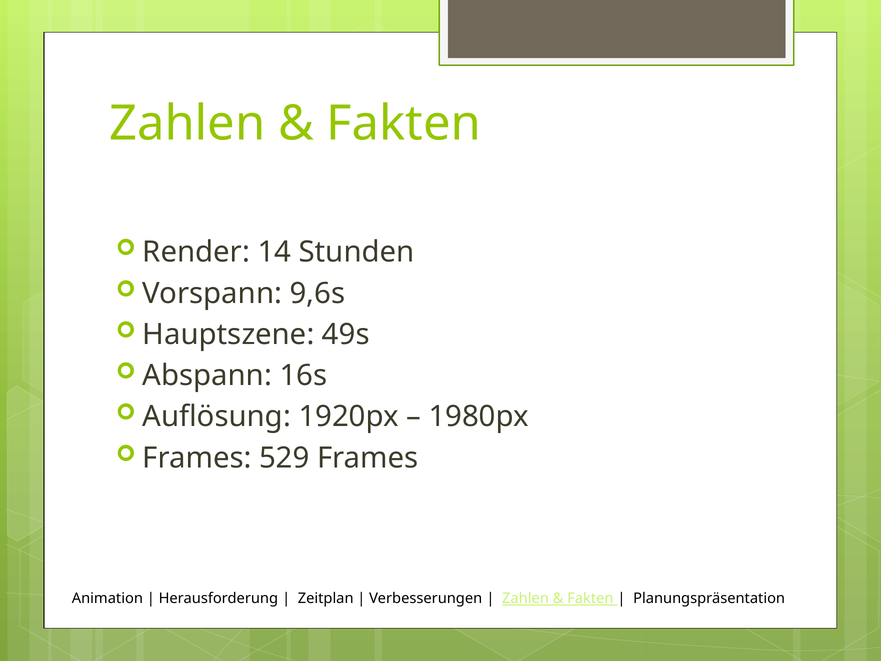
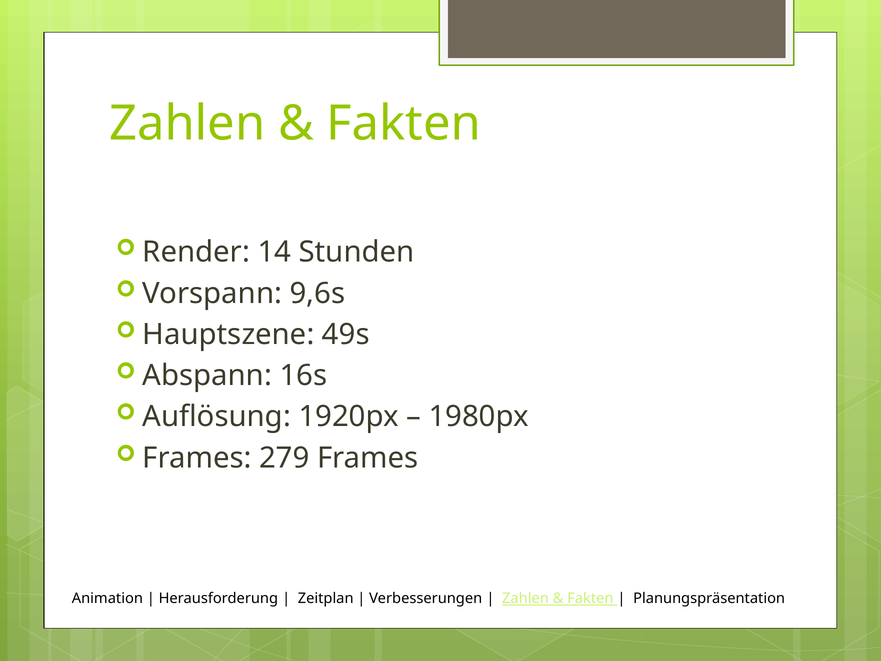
529: 529 -> 279 (284, 458)
